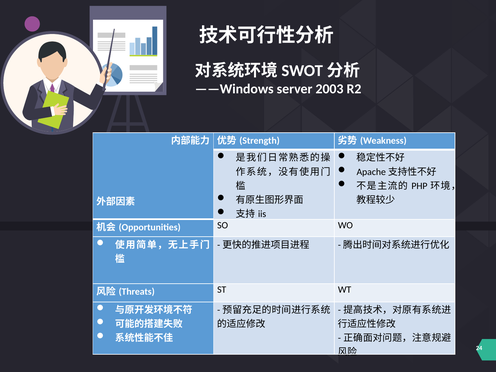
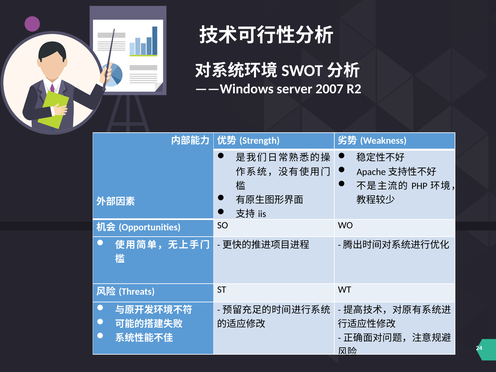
2003: 2003 -> 2007 (329, 89)
